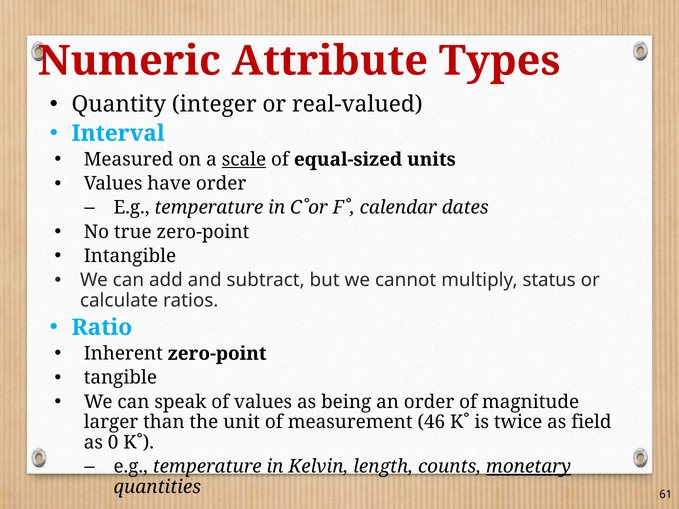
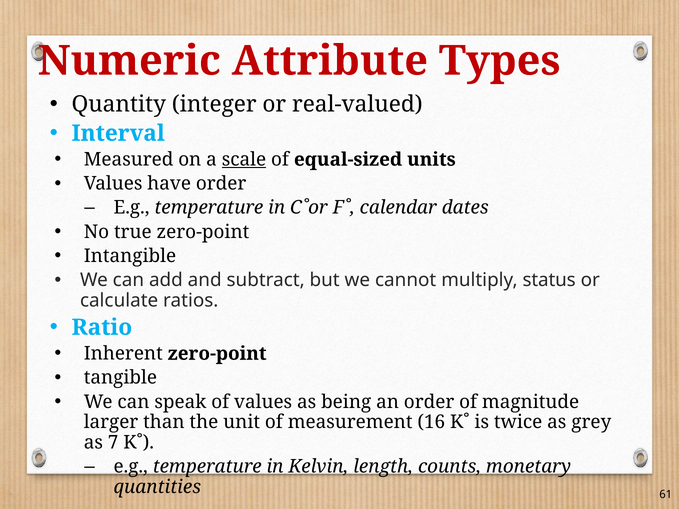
46: 46 -> 16 (431, 422)
field: field -> grey (591, 422)
0: 0 -> 7 (113, 443)
monetary underline: present -> none (529, 467)
